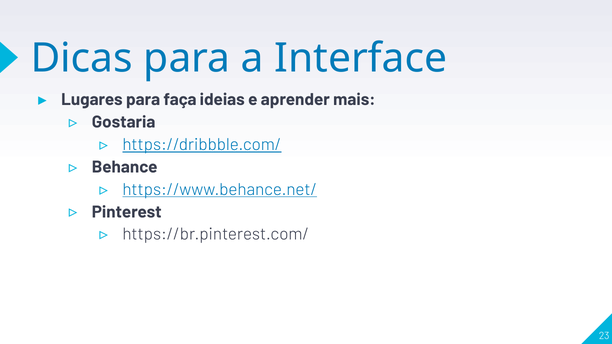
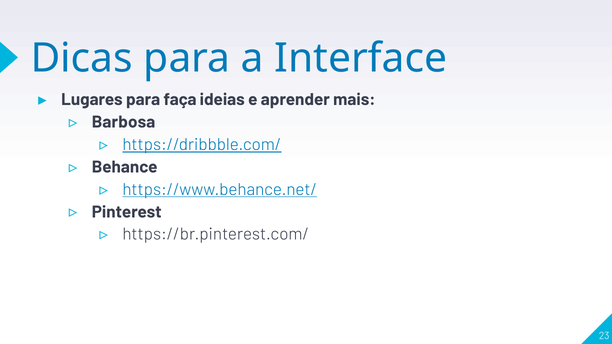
Gostaria: Gostaria -> Barbosa (124, 122)
